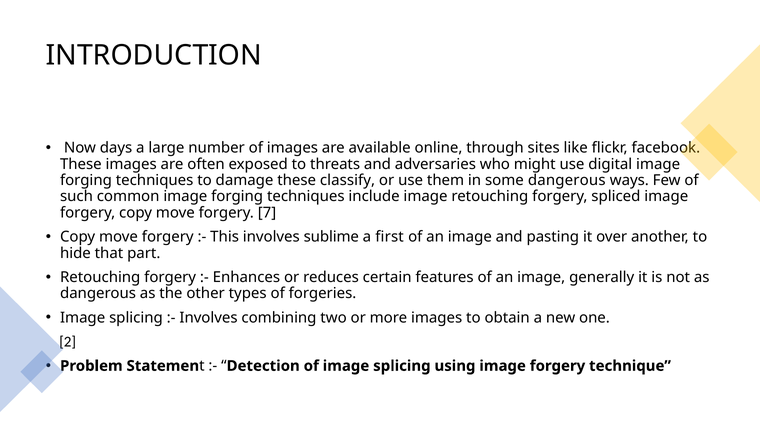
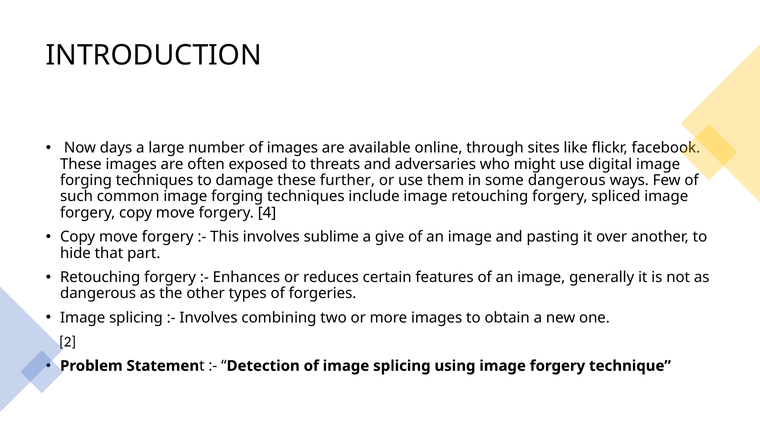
classify: classify -> further (347, 180)
7: 7 -> 4 (267, 213)
first: first -> give (390, 237)
